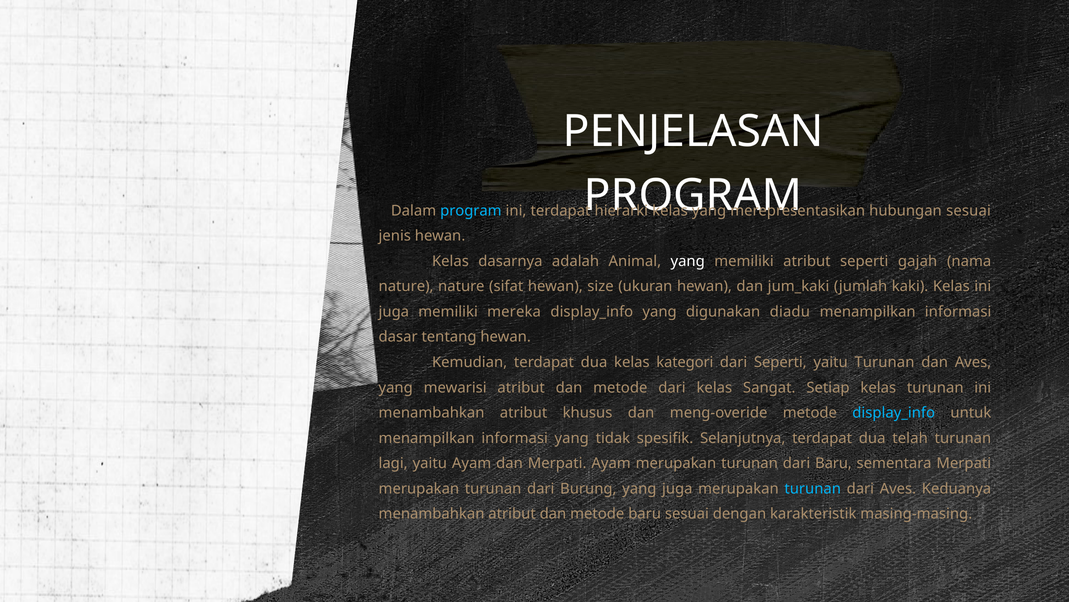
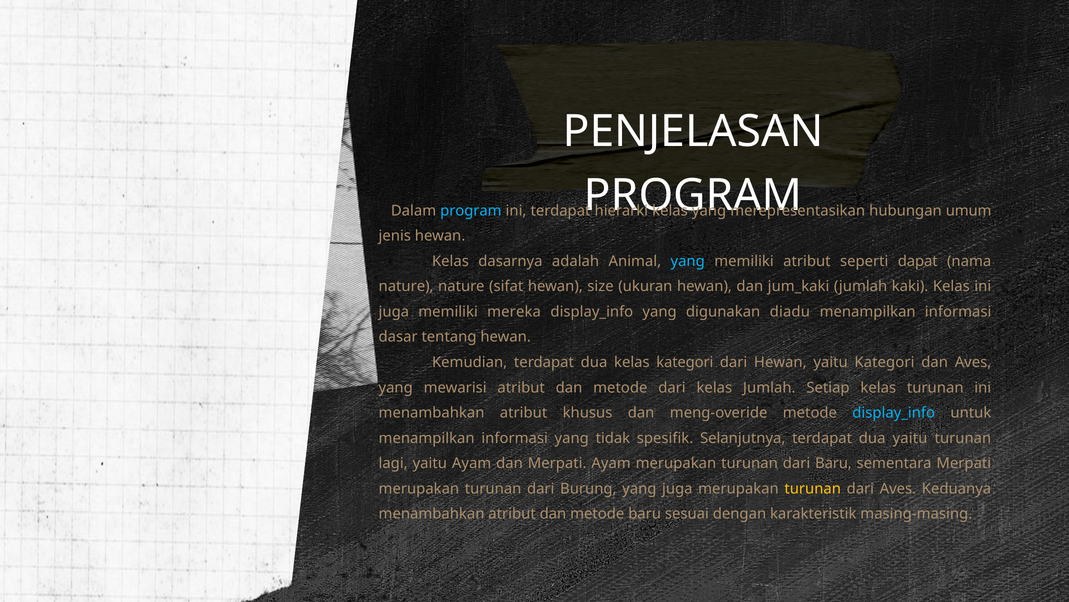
hubungan sesuai: sesuai -> umum (969, 211)
yang colour: white -> light blue (688, 261)
gajah: gajah -> dapat (918, 261)
dari Seperti: Seperti -> Hewan (780, 362)
yaitu Turunan: Turunan -> Kategori (884, 362)
kelas Sangat: Sangat -> Jumlah (769, 387)
dua telah: telah -> yaitu (910, 438)
turunan colour: light blue -> yellow (813, 488)
